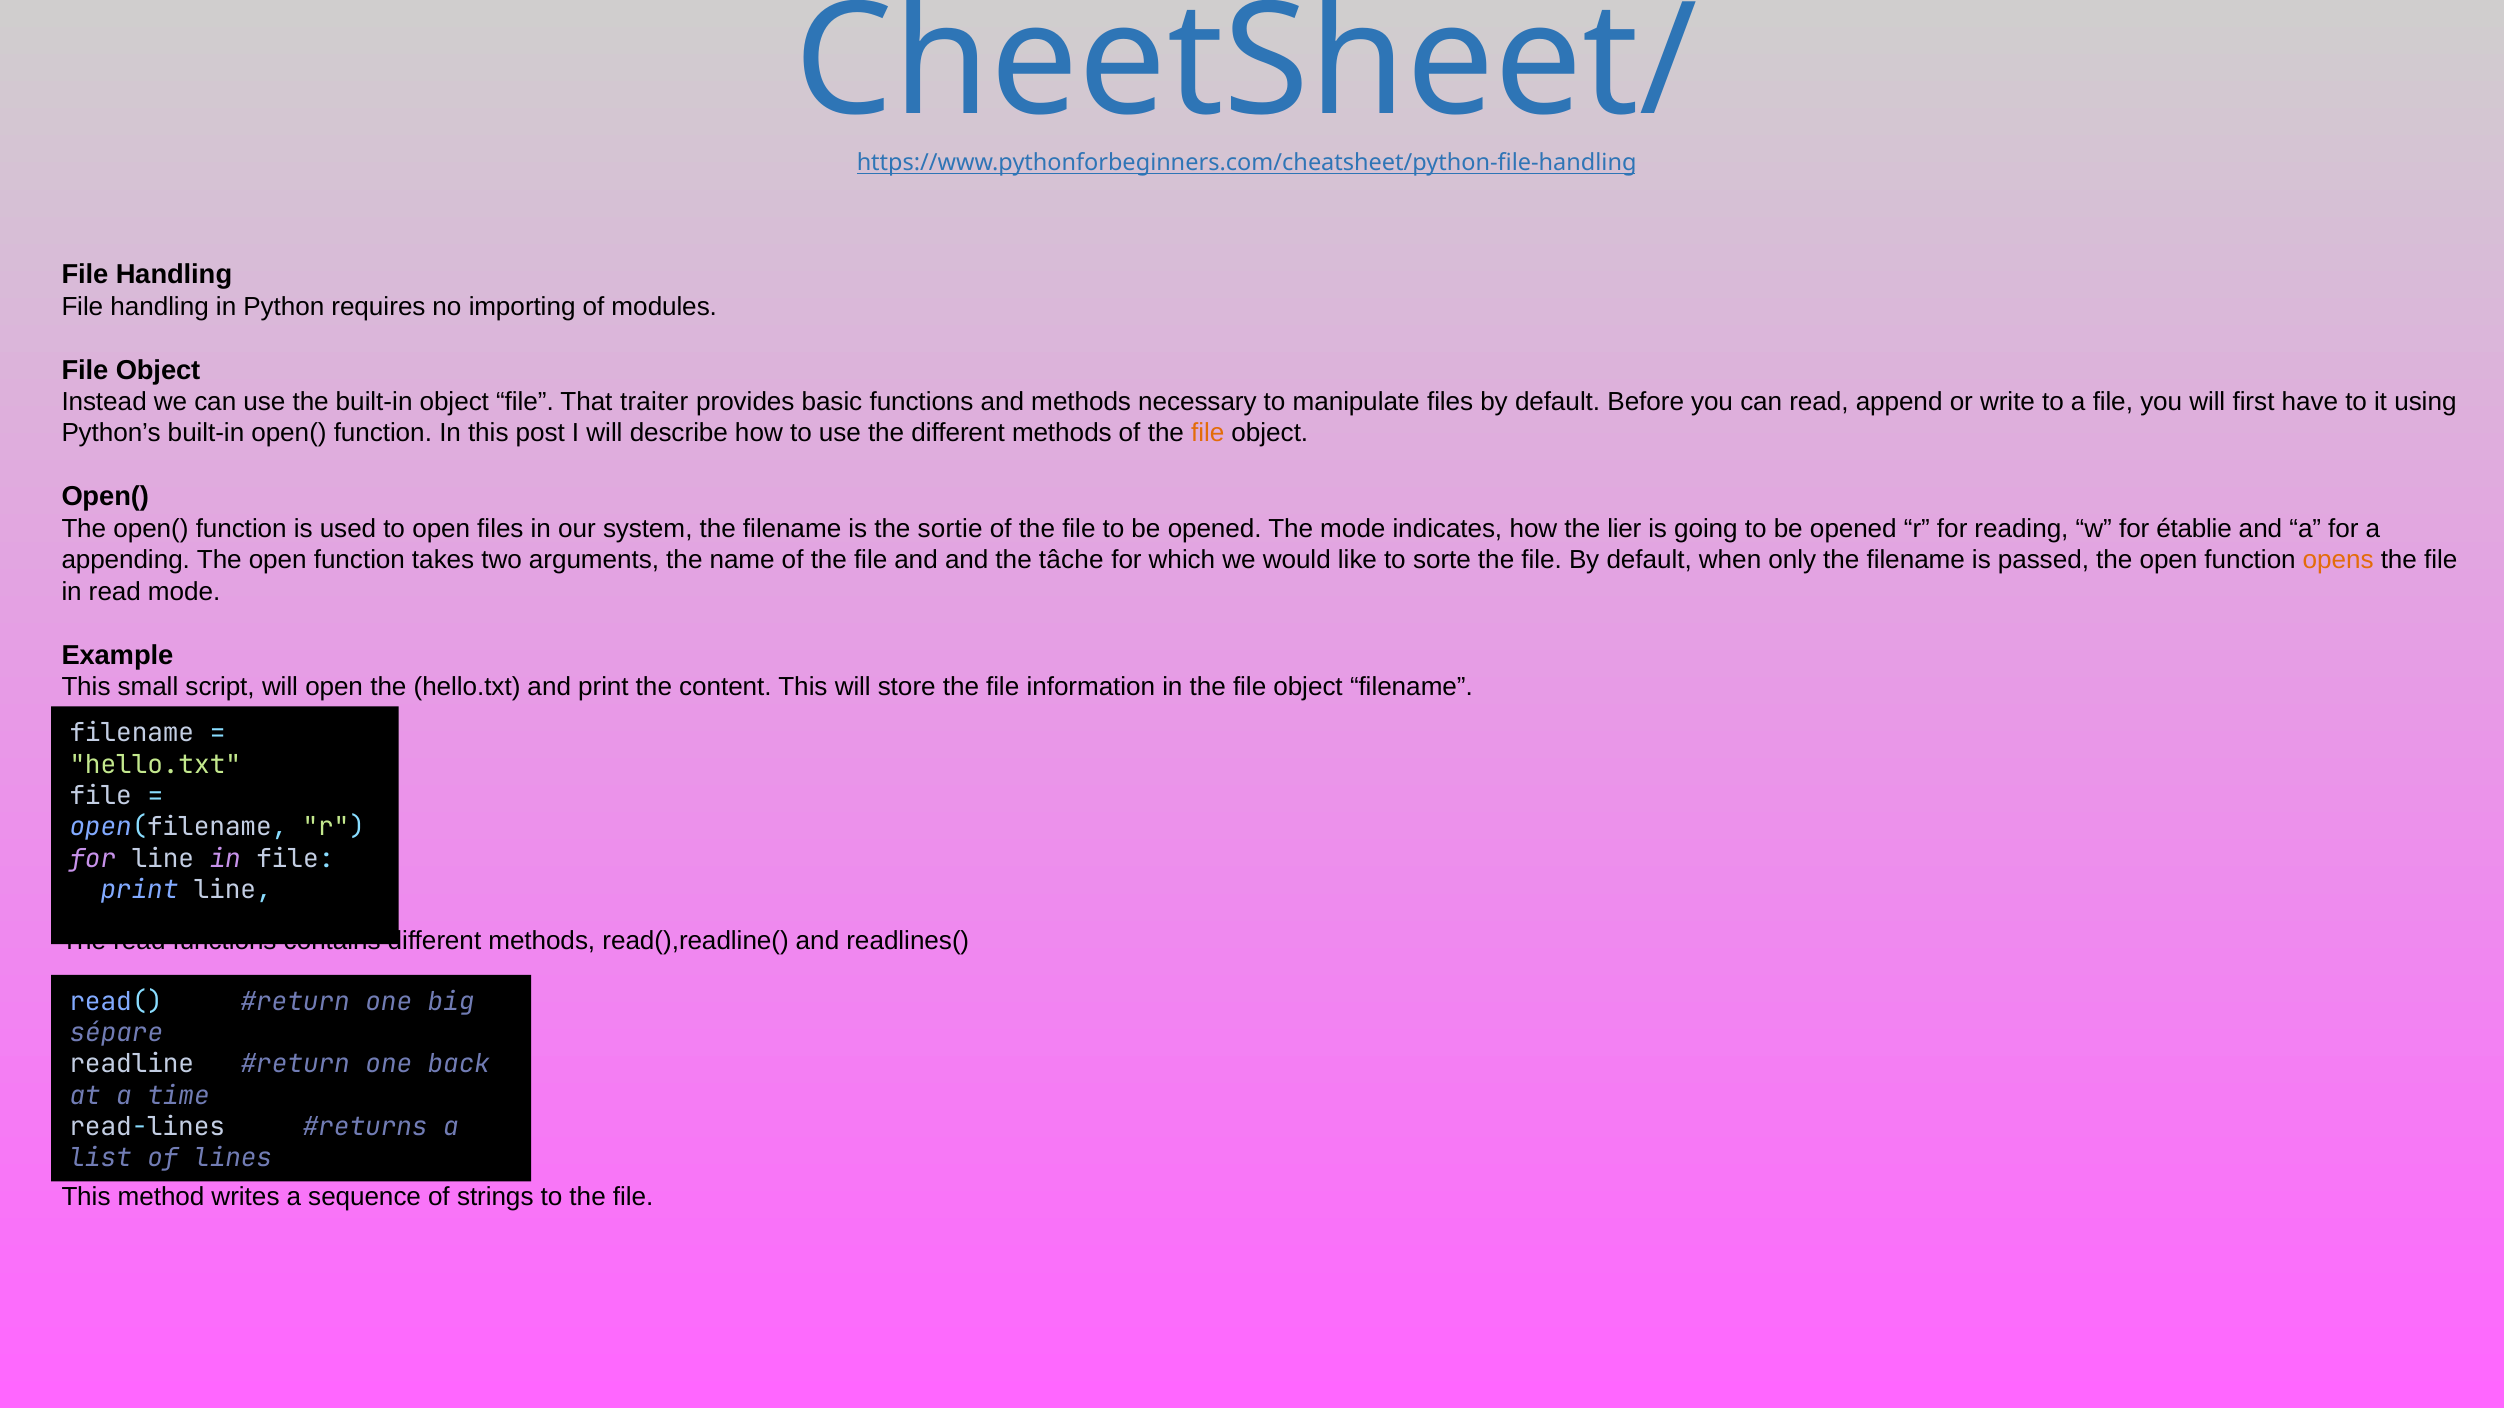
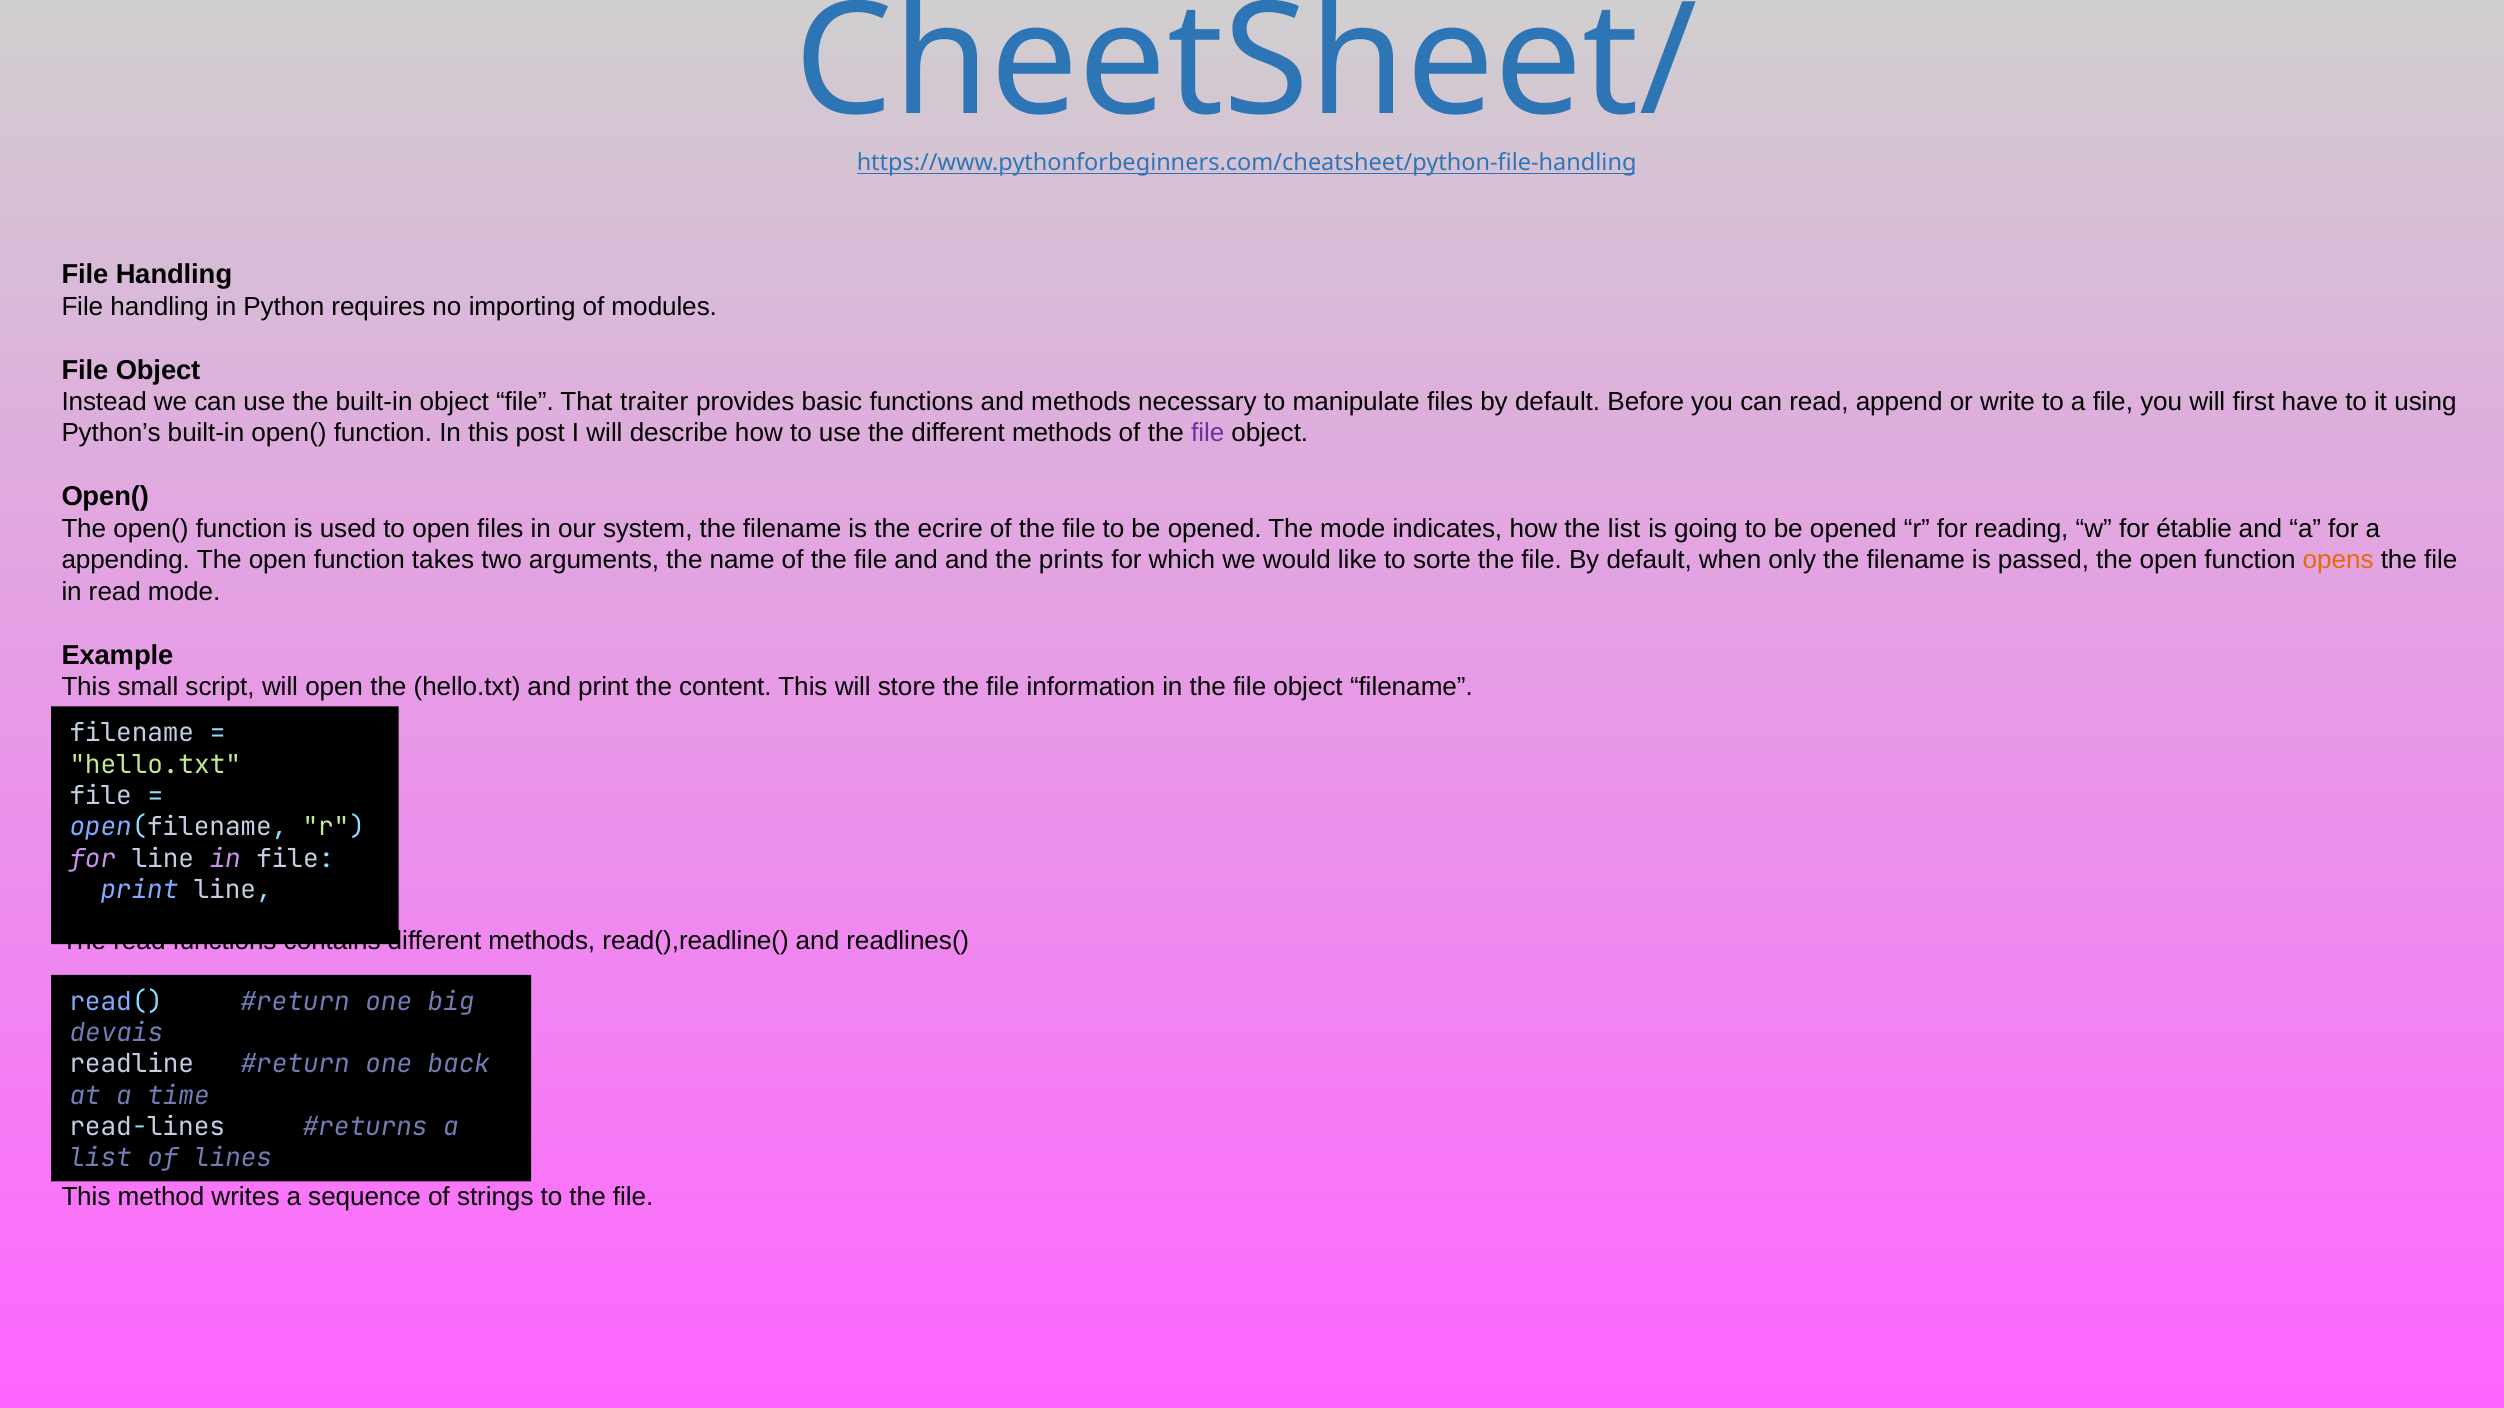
file colour: orange -> purple (1208, 434)
sortie: sortie -> ecrire (950, 529)
the lier: lier -> list (1624, 529)
tâche: tâche -> prints (1071, 560)
sépare: sépare -> devais (116, 1033)
